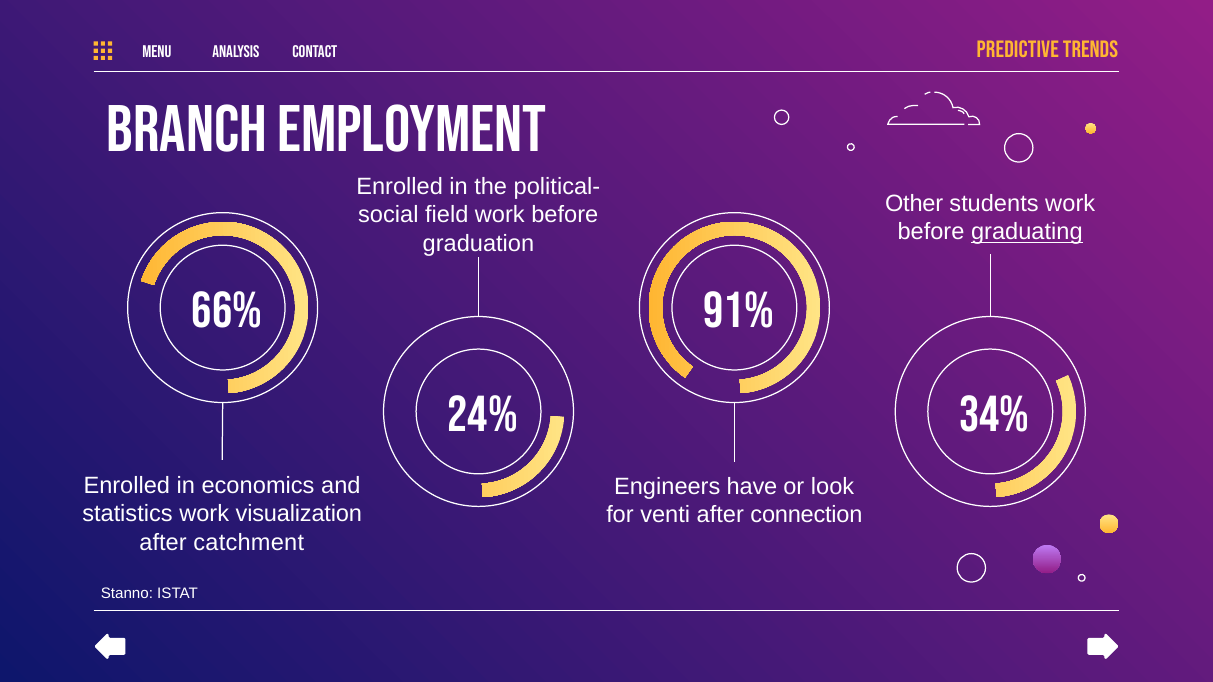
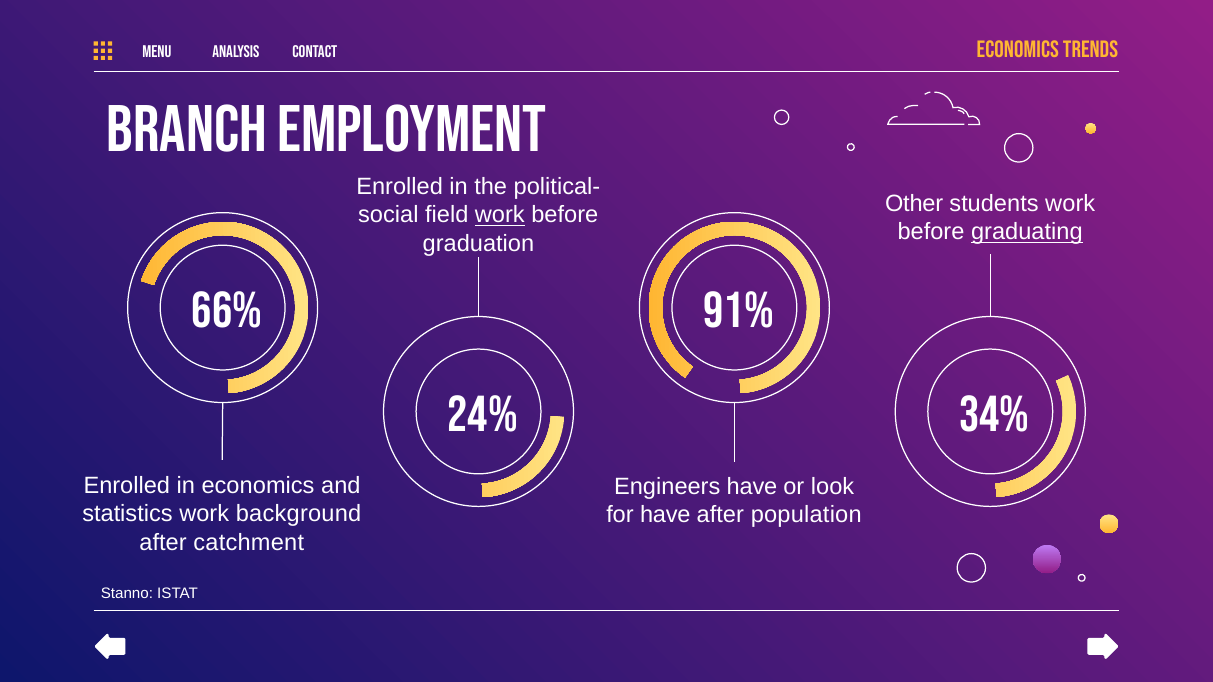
CONTACT PREDICTIVE: PREDICTIVE -> ECONOMICS (1018, 50)
work underline: none -> present (500, 215)
visualization: visualization -> background (299, 514)
for venti: venti -> have (665, 515)
connection: connection -> population (806, 515)
